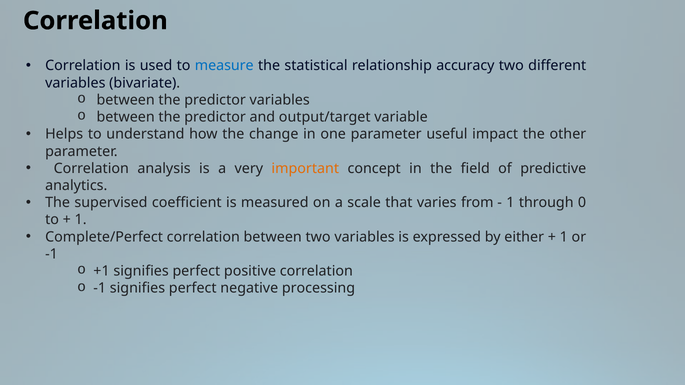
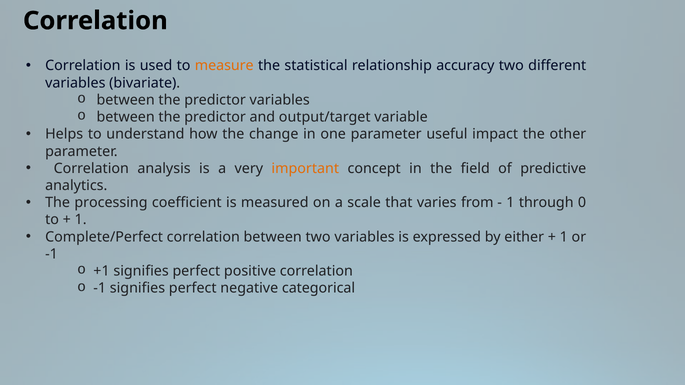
measure colour: blue -> orange (224, 66)
supervised: supervised -> processing (111, 203)
processing: processing -> categorical (319, 288)
